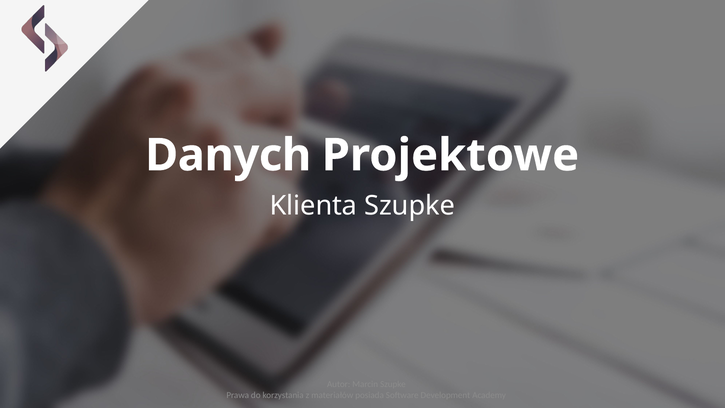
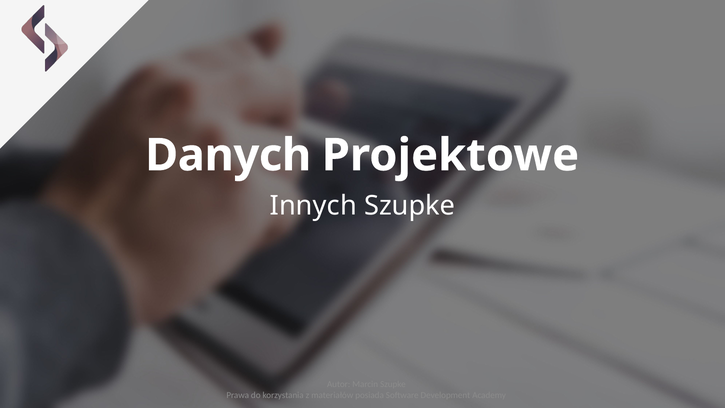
Klienta: Klienta -> Innych (313, 206)
